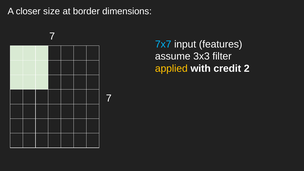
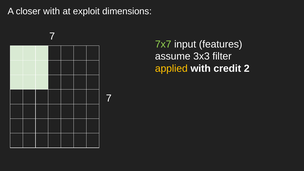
closer size: size -> with (52, 11)
border: border -> exploit (86, 11)
7x7 colour: light blue -> light green (163, 44)
